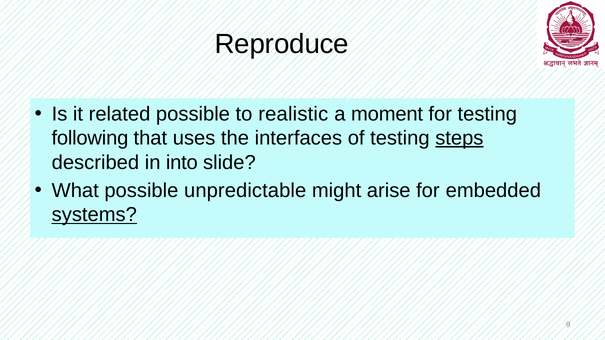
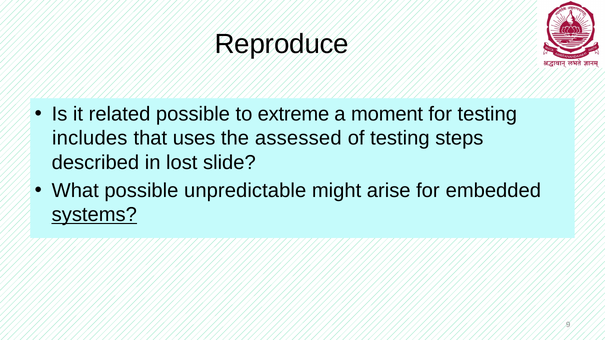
realistic: realistic -> extreme (293, 114)
following: following -> includes (90, 138)
interfaces: interfaces -> assessed (298, 138)
steps underline: present -> none (459, 138)
into: into -> lost (182, 163)
